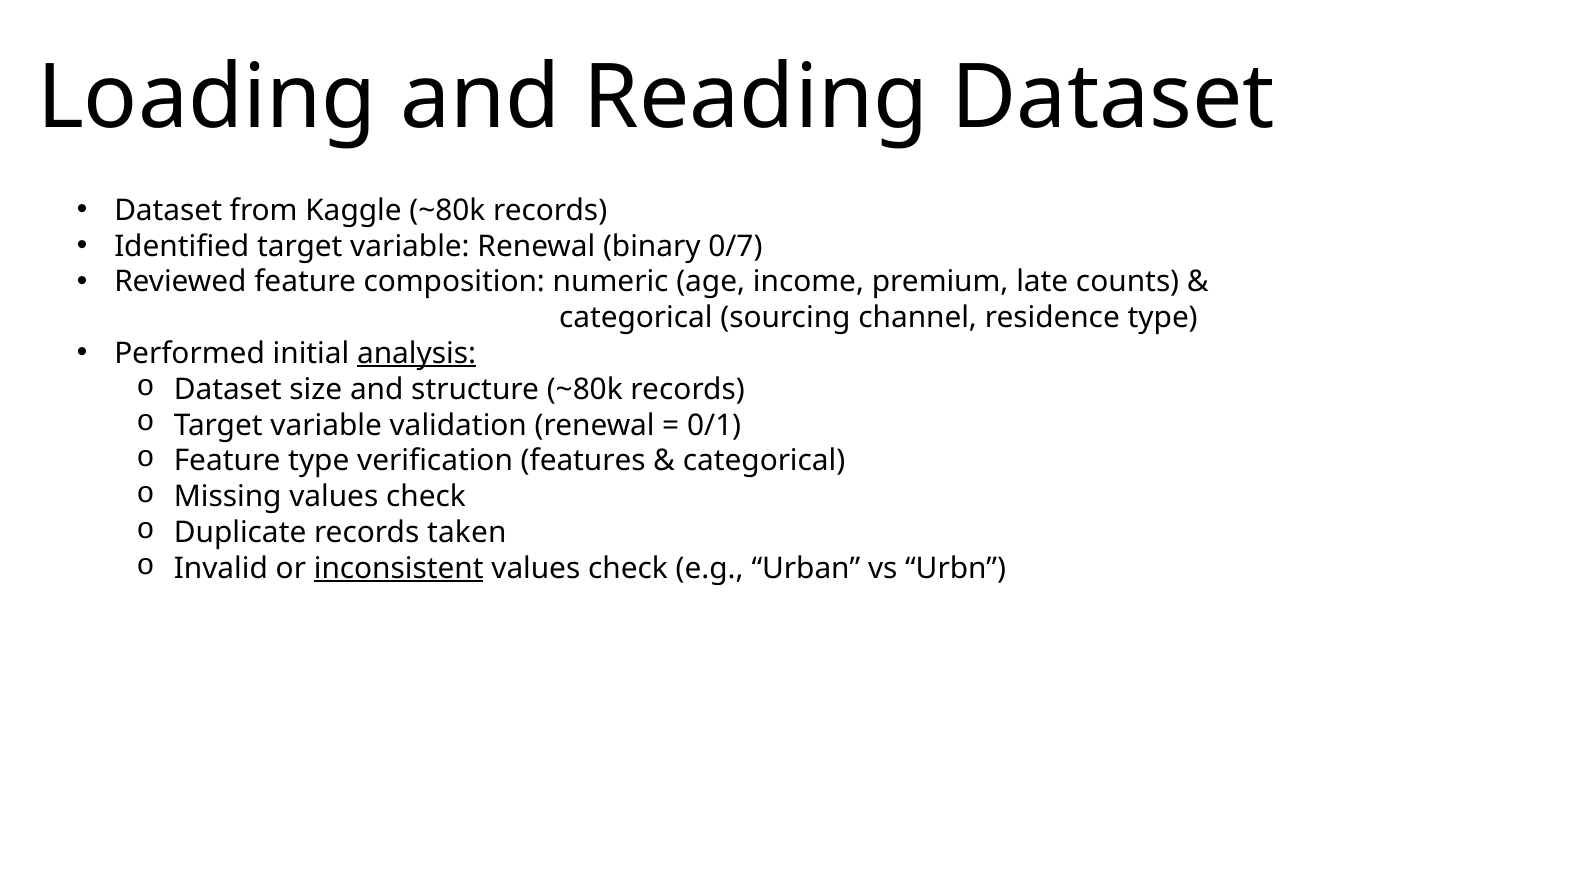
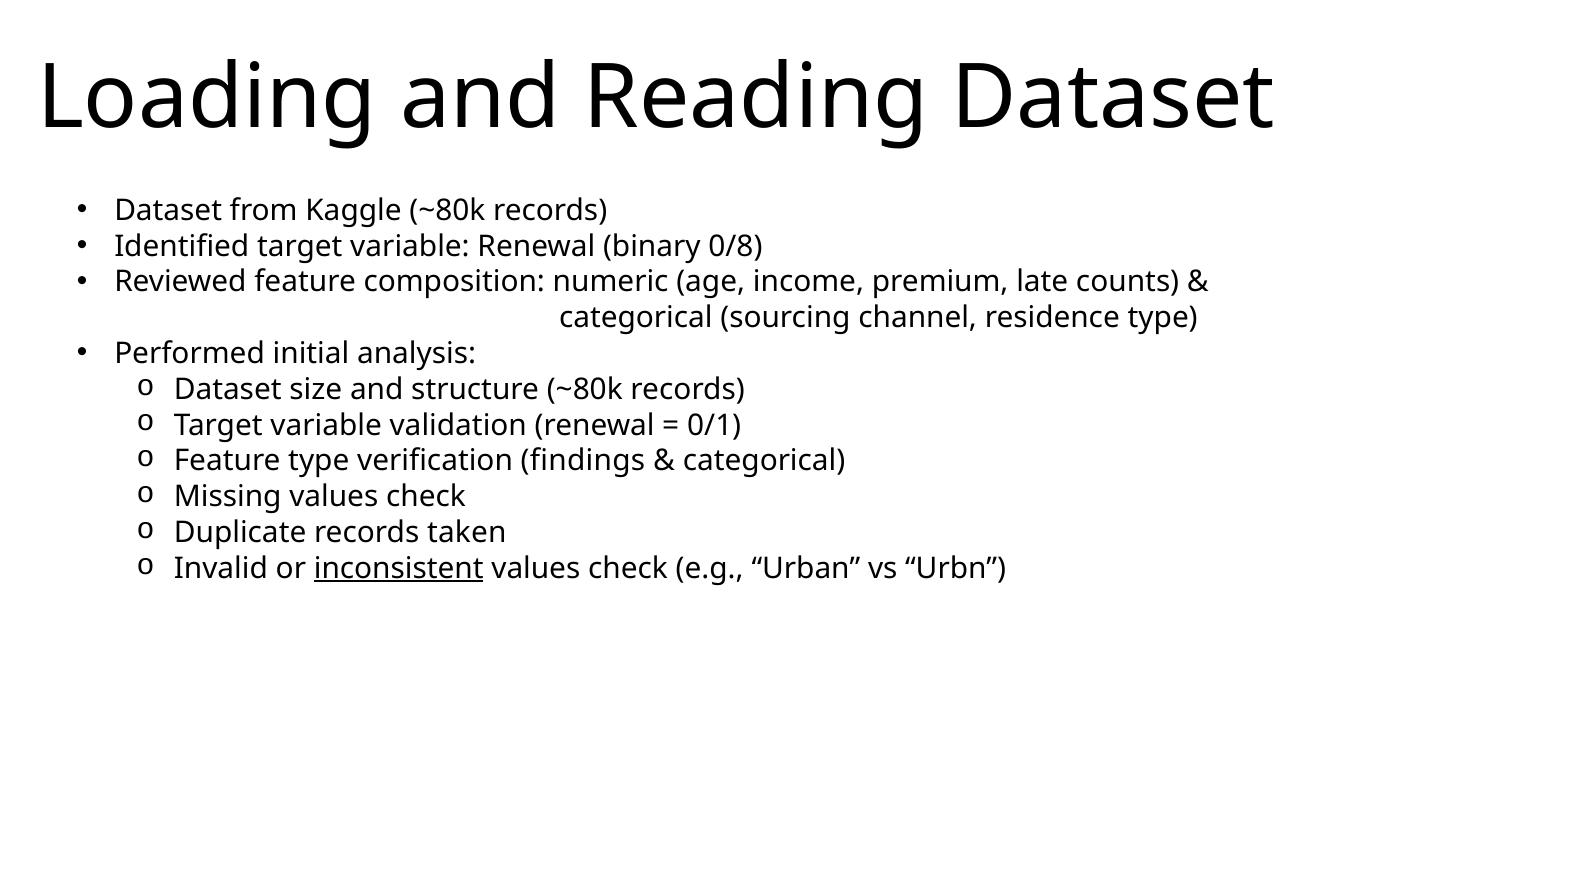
0/7: 0/7 -> 0/8 (735, 246)
analysis underline: present -> none (417, 354)
features: features -> findings (583, 461)
